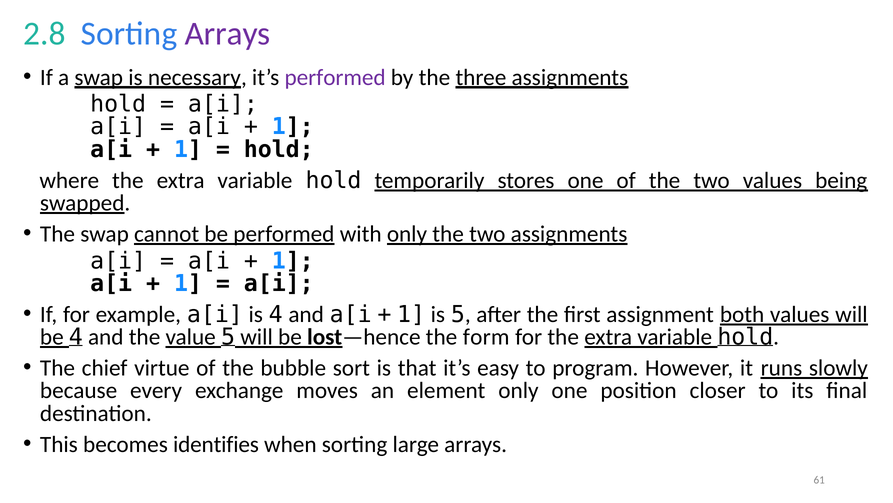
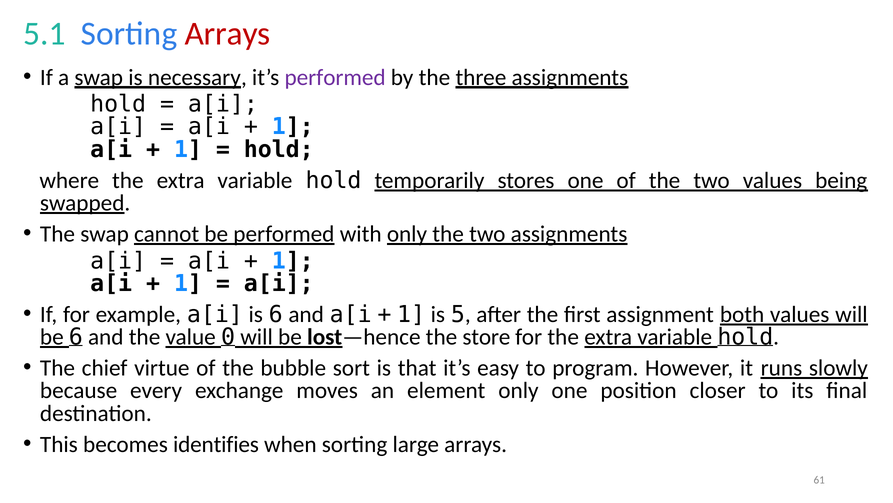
2.8: 2.8 -> 5.1 (44, 33)
Arrays colour: purple -> red (228, 33)
is 4: 4 -> 6 (276, 314)
be 4: 4 -> 6 (76, 337)
value 5: 5 -> 0 (228, 337)
form: form -> store (486, 337)
